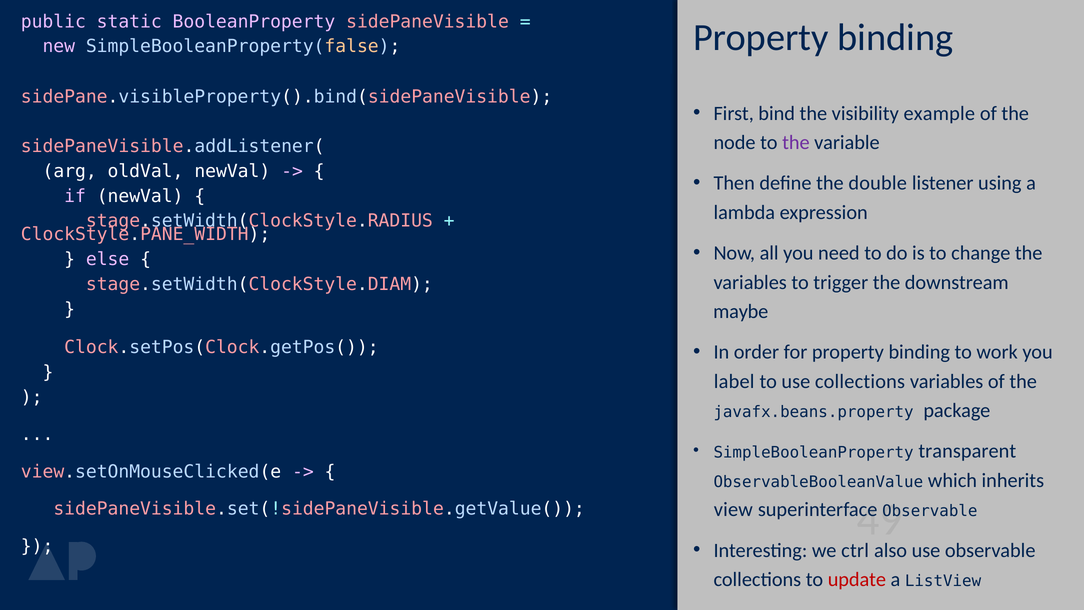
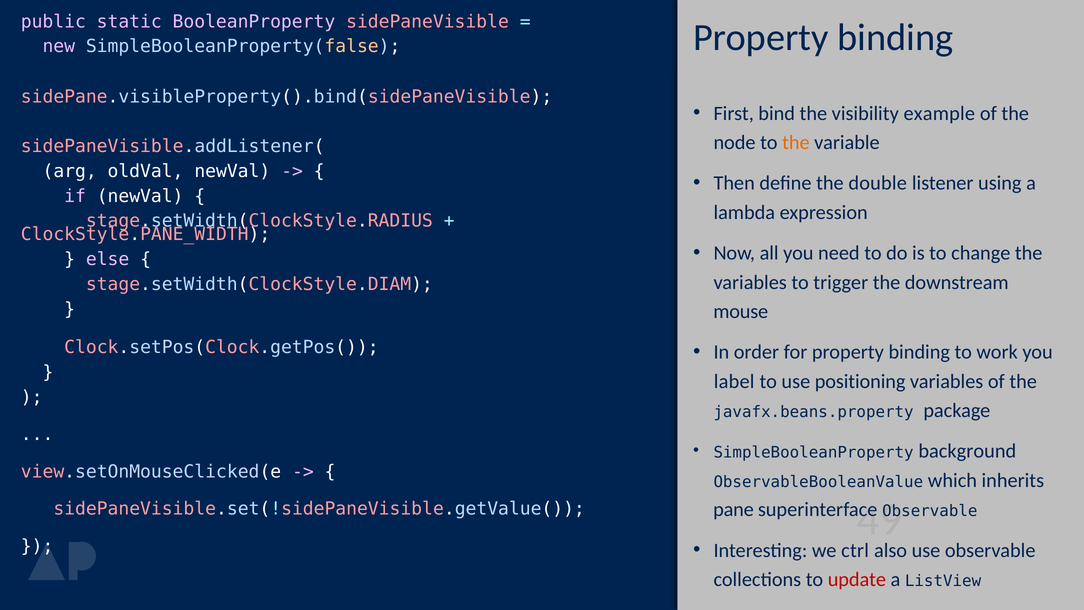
the colour: purple -> orange (796, 143)
maybe: maybe -> mouse (741, 311)
use collections: collections -> positioning (860, 381)
transparent: transparent -> background (967, 451)
view: view -> pane (734, 510)
